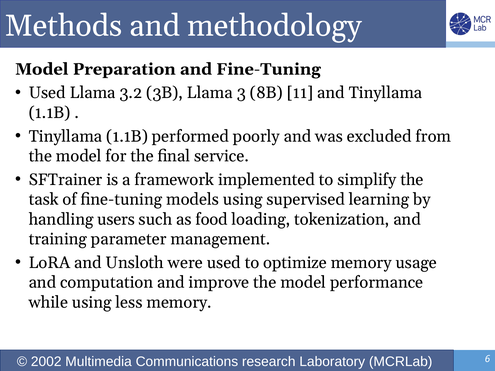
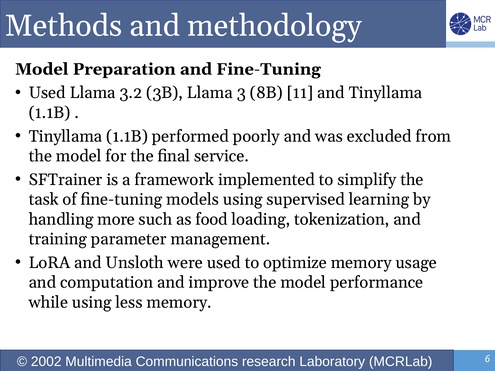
users: users -> more (116, 219)
